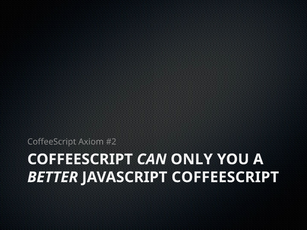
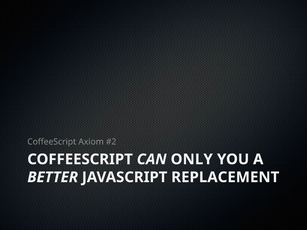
JAVASCRIPT COFFEESCRIPT: COFFEESCRIPT -> REPLACEMENT (225, 177)
